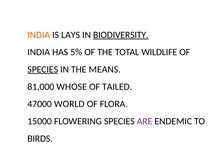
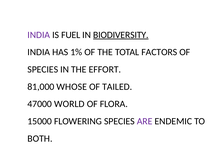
INDIA colour: orange -> purple (39, 35)
LAYS: LAYS -> FUEL (71, 35)
5%: 5% -> 1% (76, 52)
WILDLIFE: WILDLIFE -> FACTORS (159, 52)
SPECIES underline: present -> none (43, 70)
MEANS: MEANS -> EFFORT (105, 70)
BIRDS: BIRDS -> BOTH (40, 139)
